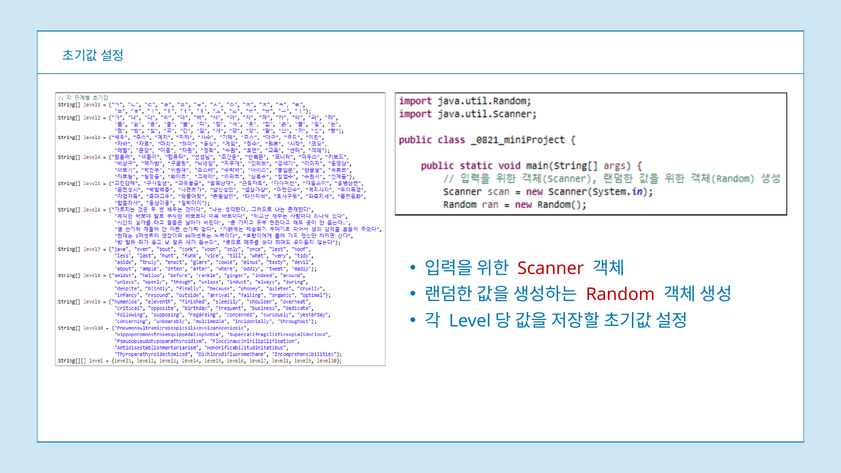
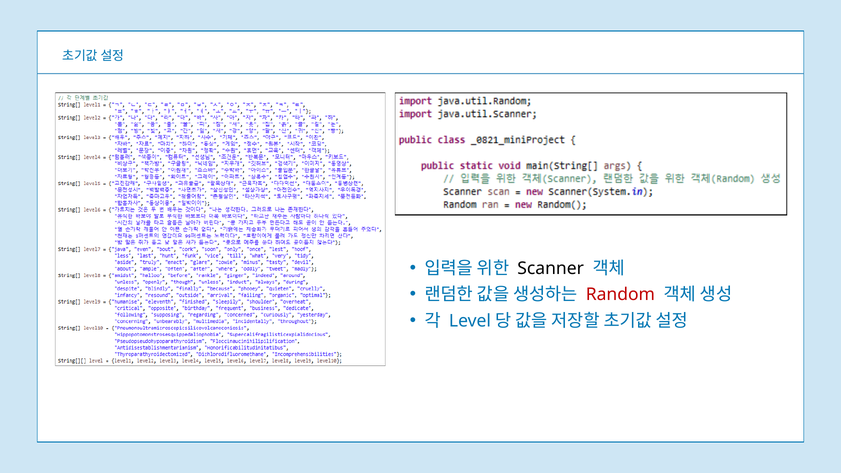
Scanner colour: red -> black (551, 268)
